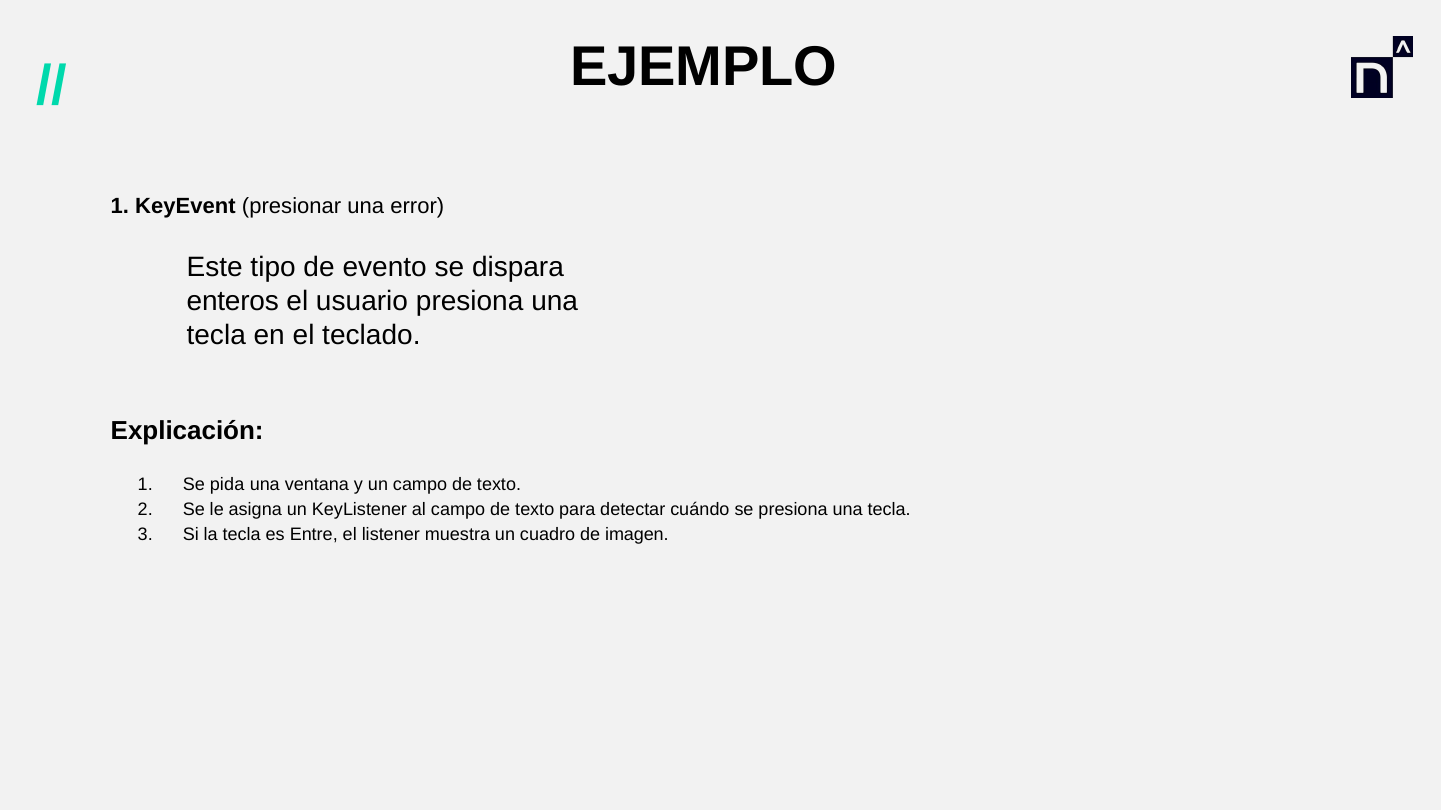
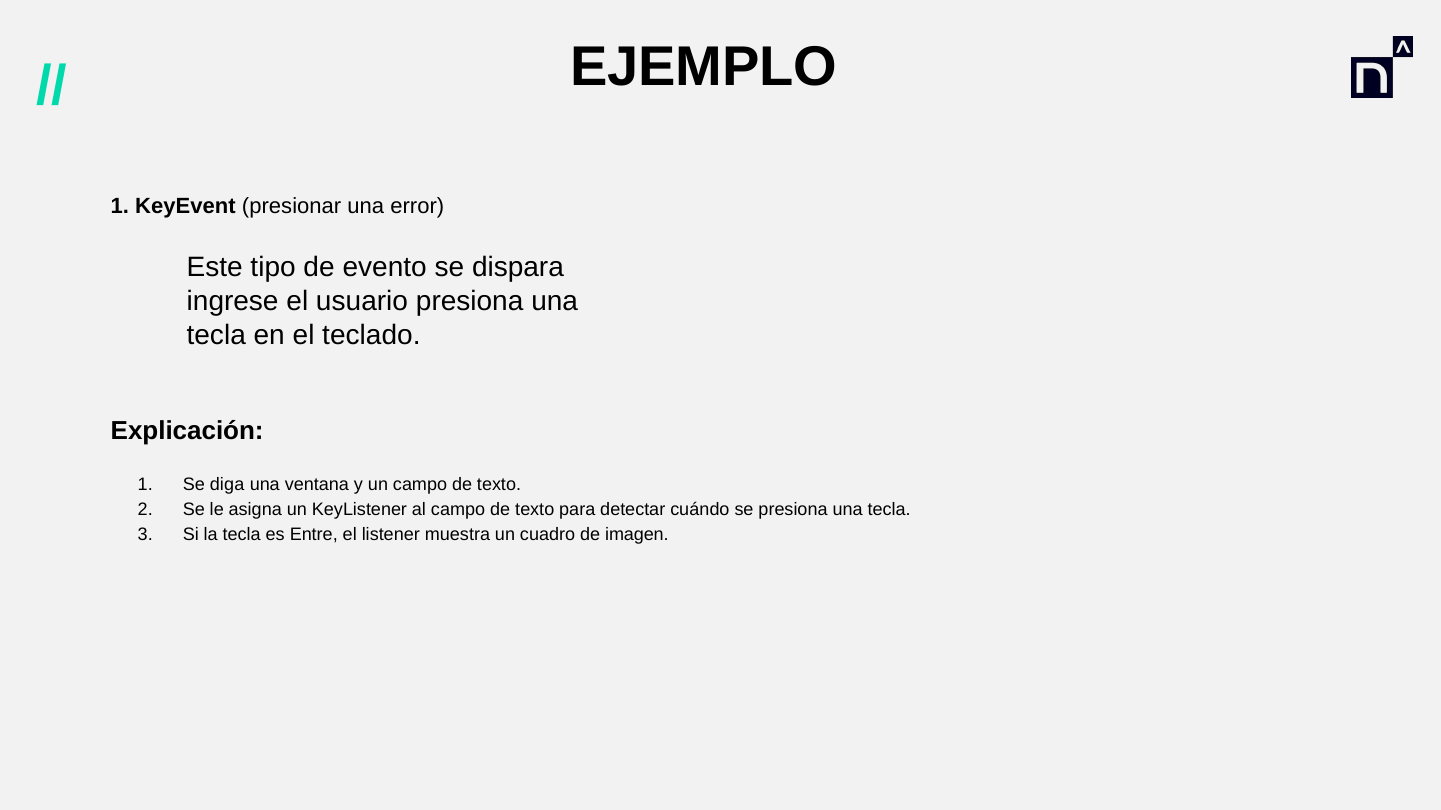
enteros: enteros -> ingrese (233, 302)
pida: pida -> diga (227, 485)
